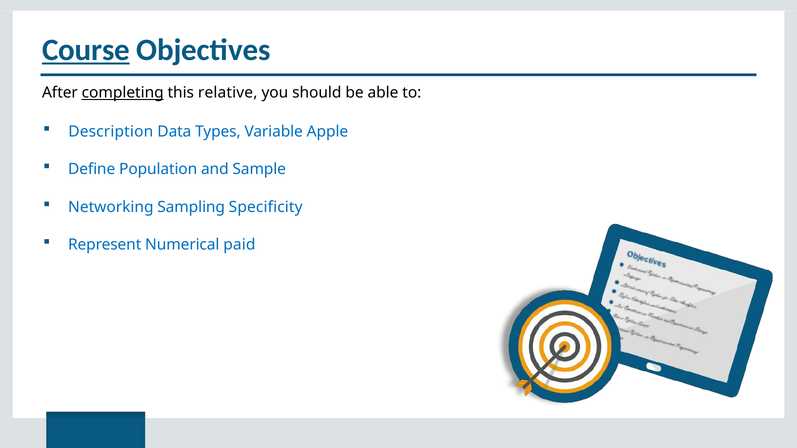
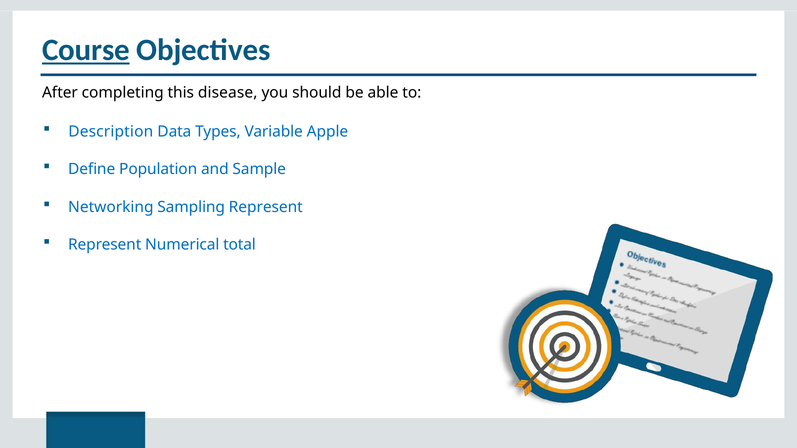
completing underline: present -> none (123, 93)
relative: relative -> disease (228, 93)
Sampling Specificity: Specificity -> Represent (266, 207)
paid: paid -> total (240, 245)
